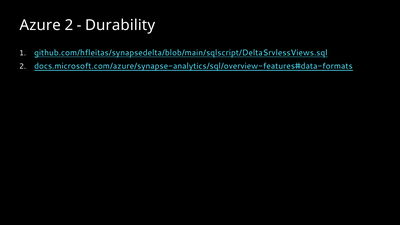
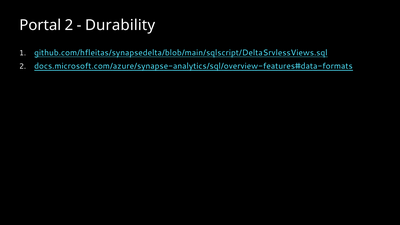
Azure: Azure -> Portal (40, 25)
